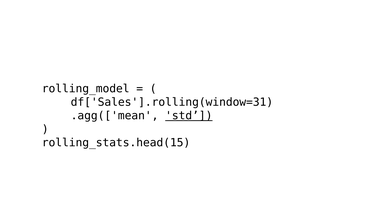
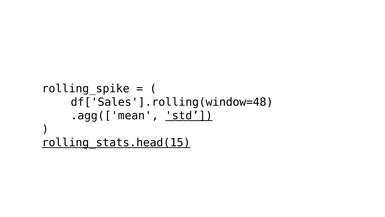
rolling_model: rolling_model -> rolling_spike (86, 89)
df['Sales'].rolling(window=31: df['Sales'].rolling(window=31 -> df['Sales'].rolling(window=48 (172, 102)
rolling_stats.head(15 underline: none -> present (116, 142)
